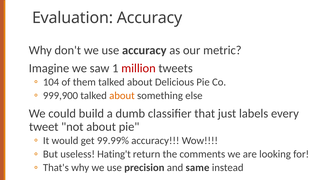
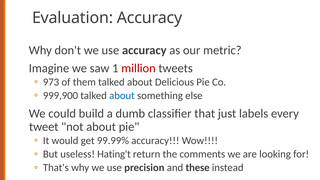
104: 104 -> 973 (51, 82)
about colour: orange -> blue (122, 96)
same: same -> these (198, 168)
